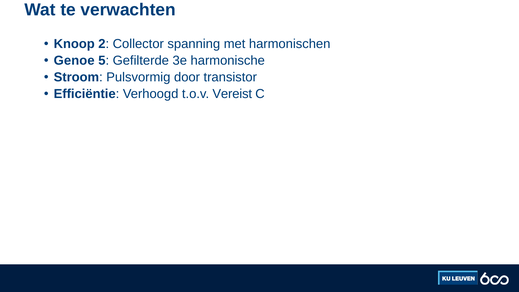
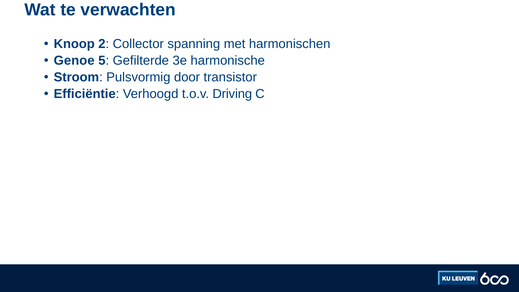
Vereist: Vereist -> Driving (232, 94)
